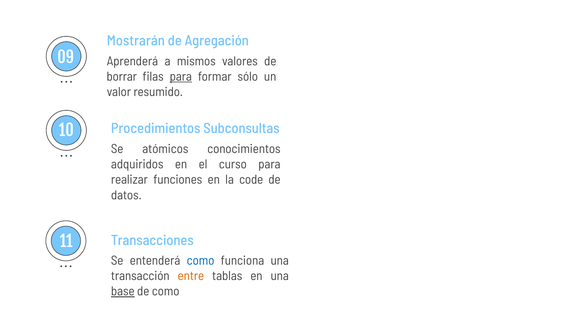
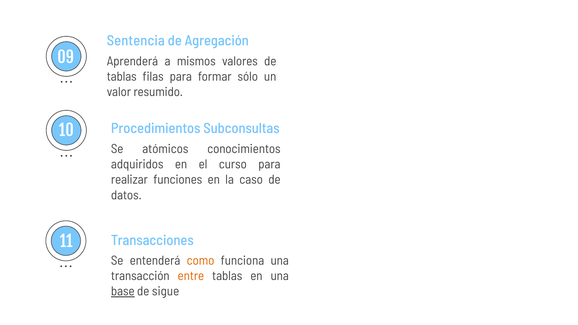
Mostrarán: Mostrarán -> Sentencia (136, 41)
borrar: borrar -> tablas (122, 77)
para underline: present -> none (181, 77)
code: code -> caso (251, 180)
como colour: blue -> orange (201, 261)
de como: como -> sigue (166, 291)
